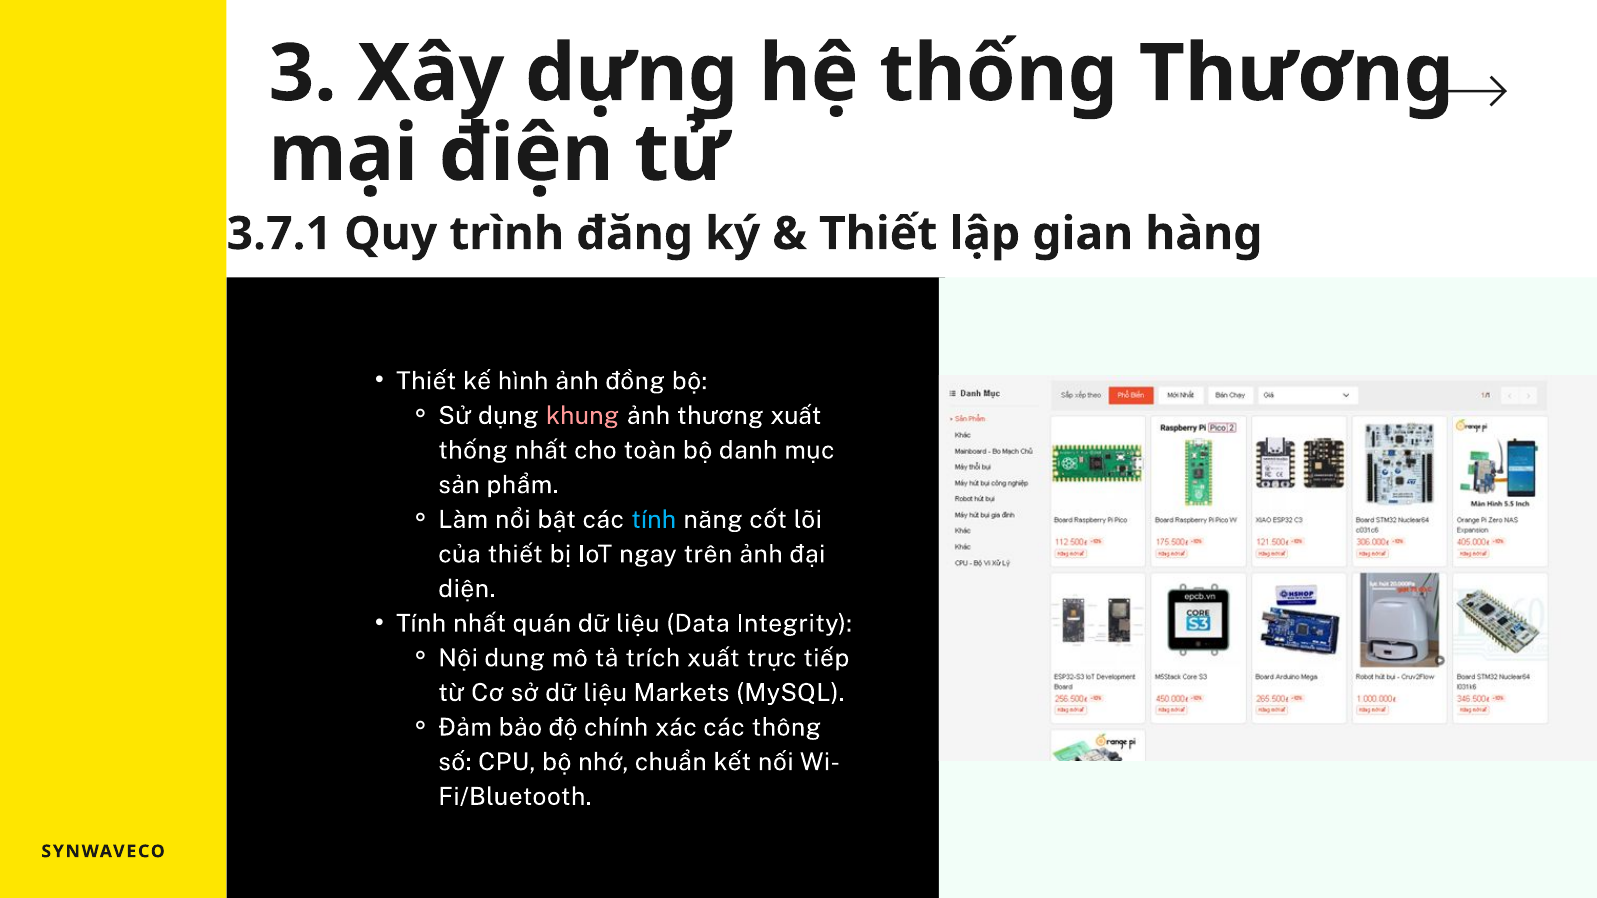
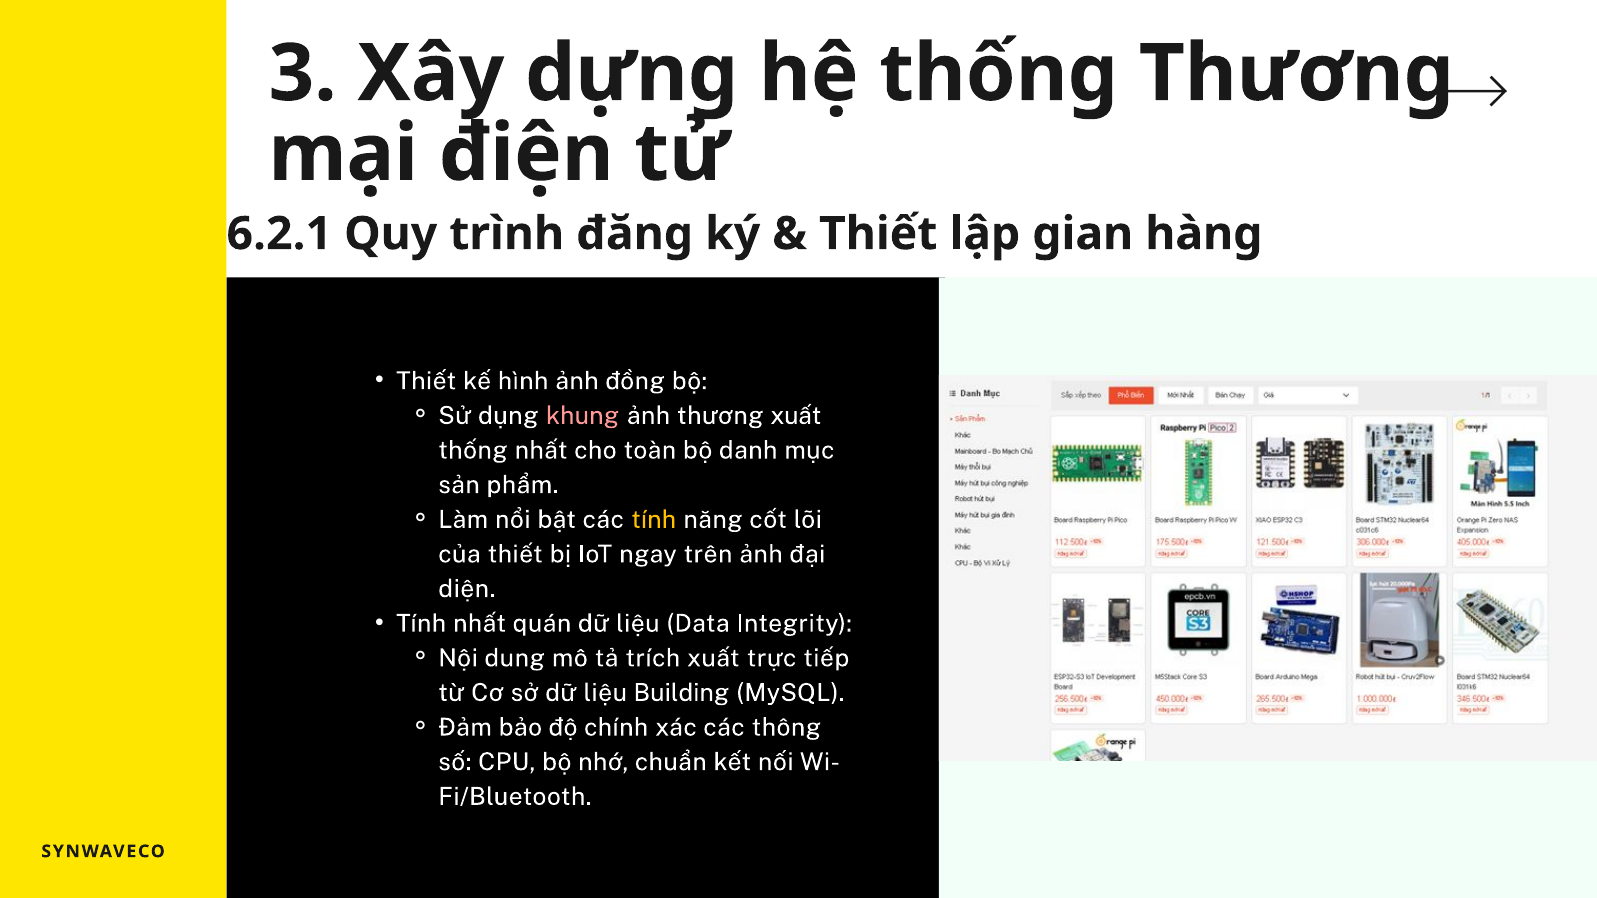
3.7.1: 3.7.1 -> 6.2.1 (279, 234)
tính colour: light blue -> yellow (654, 520)
Markets: Markets -> Building (681, 693)
